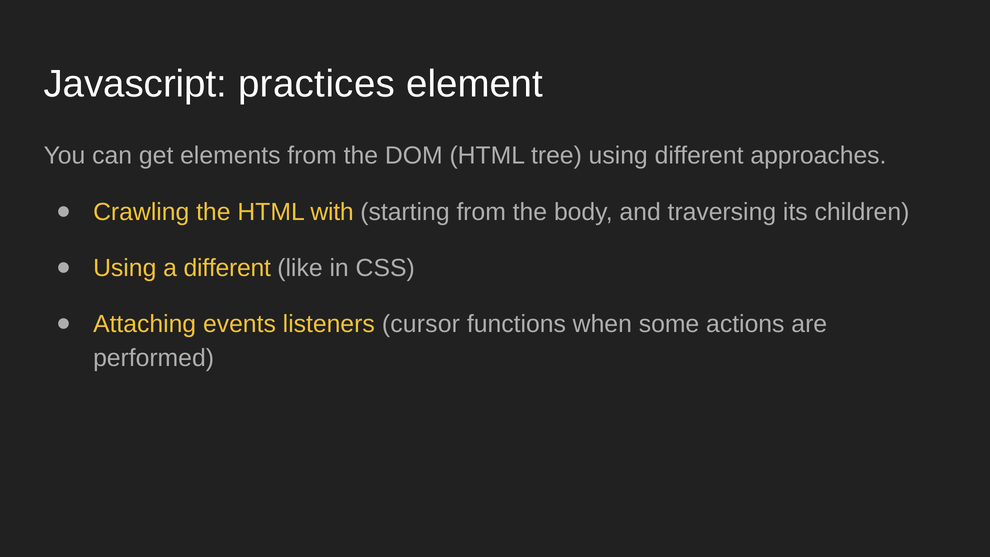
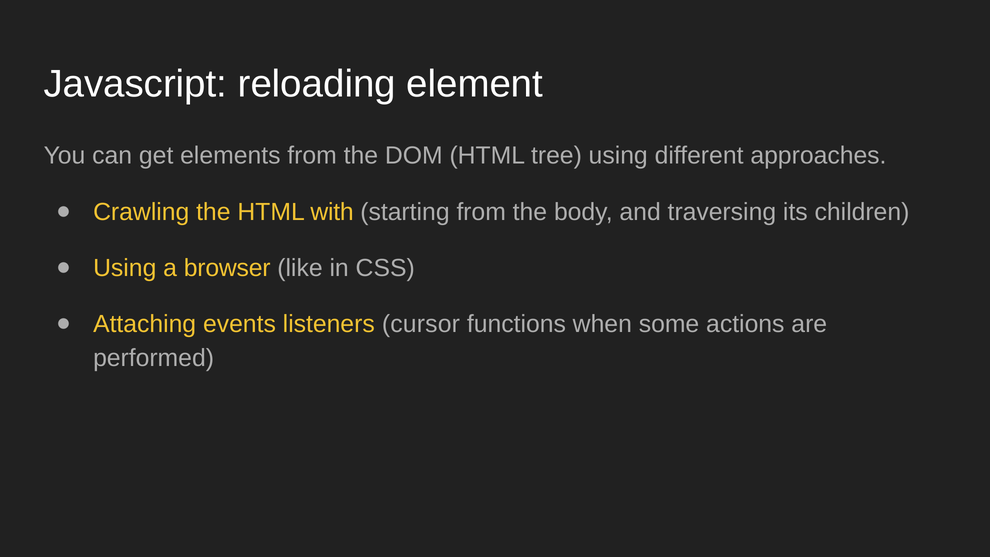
practices: practices -> reloading (317, 84)
a different: different -> browser (227, 268)
